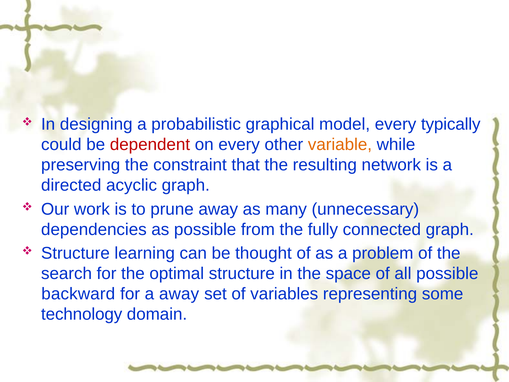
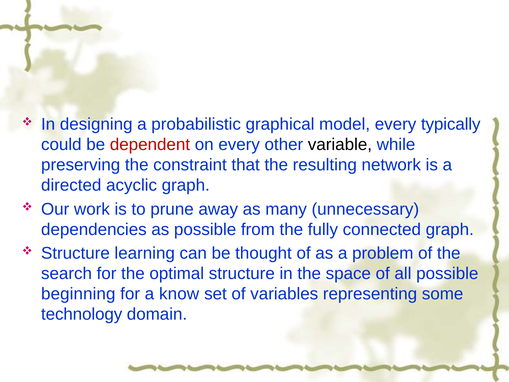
variable colour: orange -> black (340, 145)
backward: backward -> beginning (78, 294)
a away: away -> know (179, 294)
